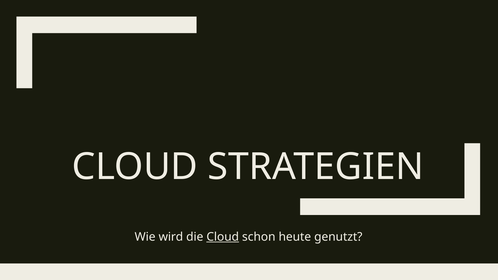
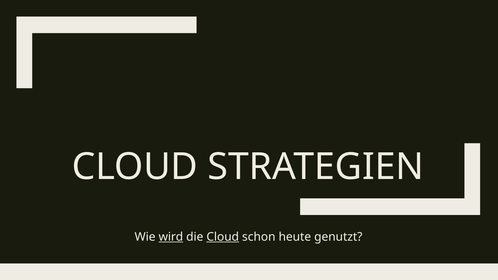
wird underline: none -> present (171, 237)
